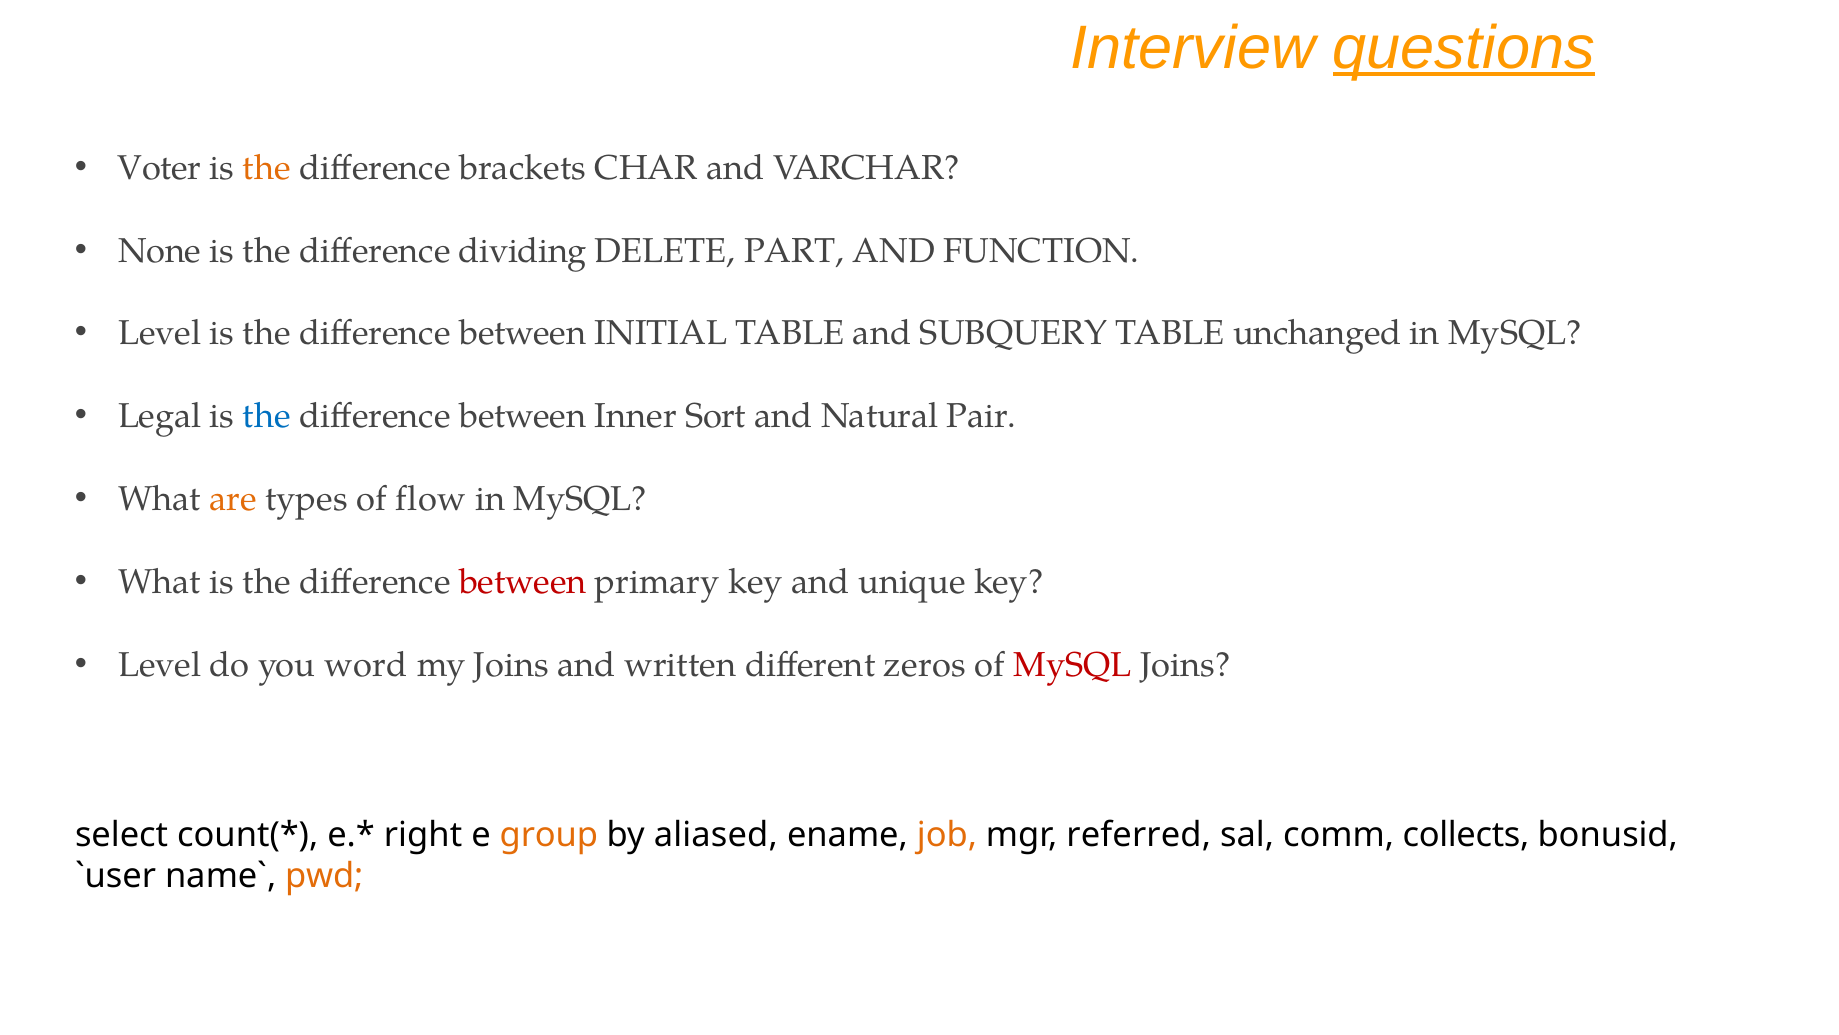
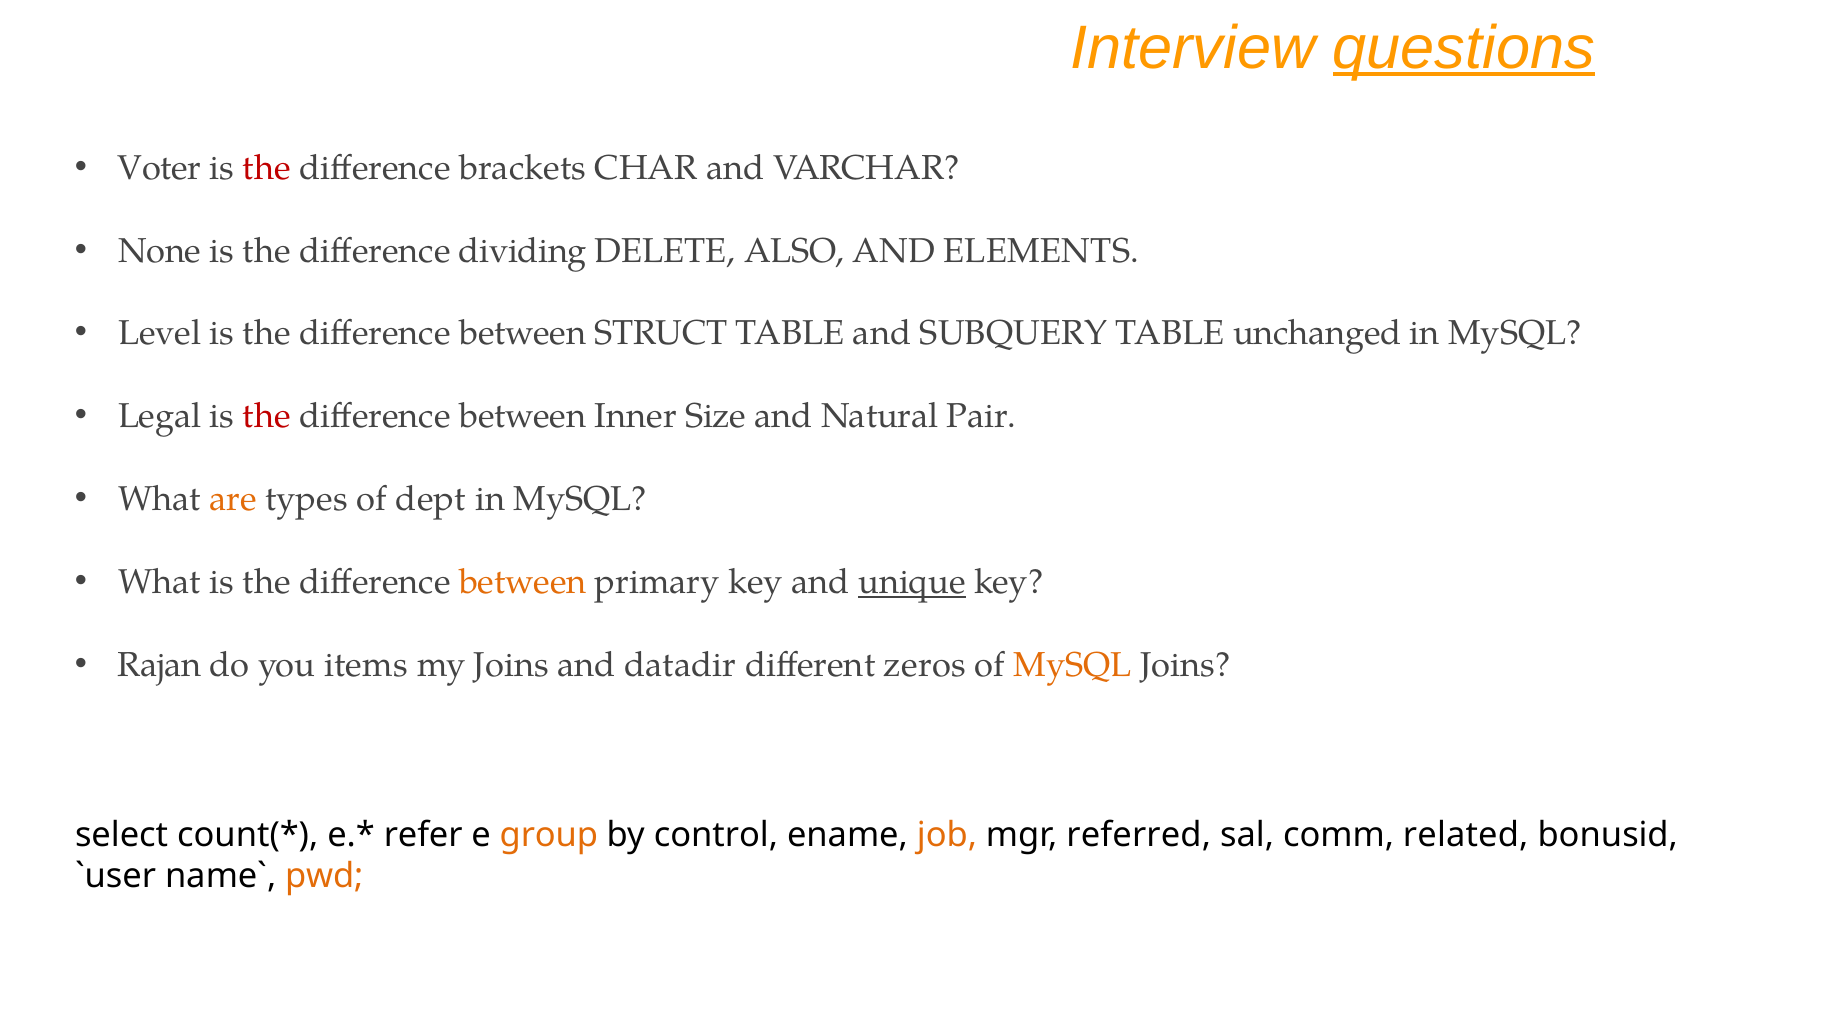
the colour: orange -> red (267, 168)
PART: PART -> ALSO (794, 251)
FUNCTION: FUNCTION -> ELEMENTS (1041, 251)
INITIAL: INITIAL -> STRUCT (661, 333)
the colour: blue -> red (267, 416)
Sort: Sort -> Size (716, 416)
flow: flow -> dept (431, 499)
between colour: red -> orange (523, 582)
unique underline: none -> present (912, 582)
Level: Level -> Rajan (160, 664)
word: word -> items (366, 664)
written: written -> datadir (680, 664)
MySQL colour: red -> orange (1073, 664)
right: right -> refer (423, 834)
aliased: aliased -> control (716, 834)
collects: collects -> related (1466, 834)
